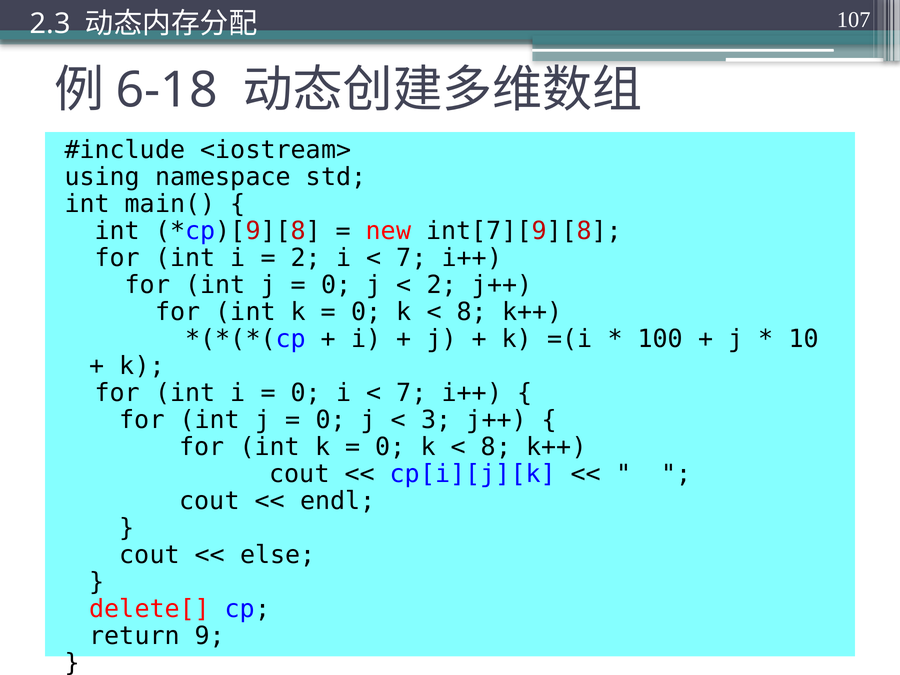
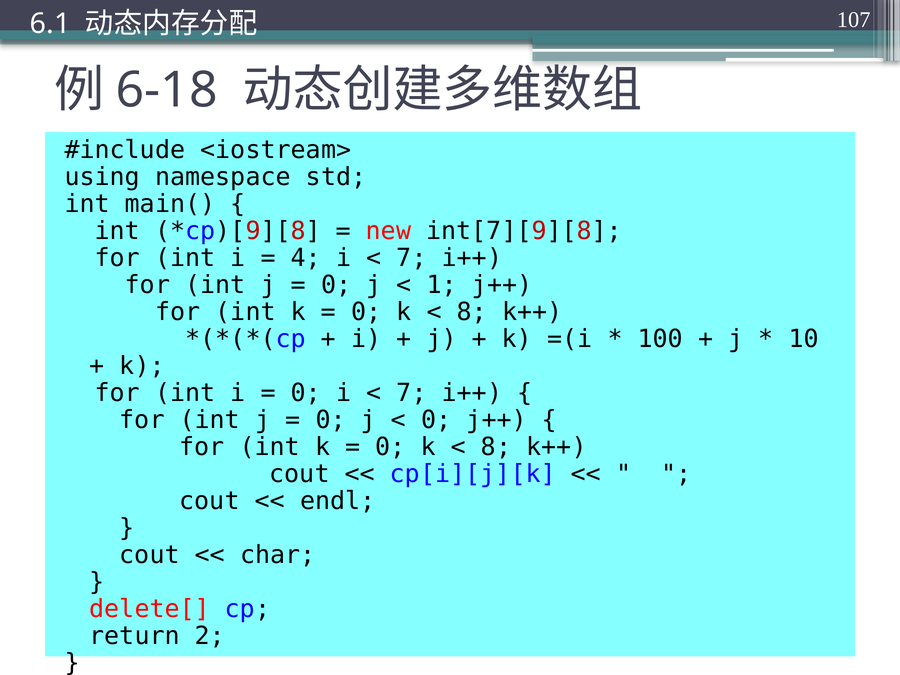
2.3: 2.3 -> 6.1 (50, 24)
2: 2 -> 4 (306, 258)
2: 2 -> 1 (442, 285)
3: 3 -> 0 (436, 420)
else: else -> char (278, 555)
9: 9 -> 2 (210, 636)
